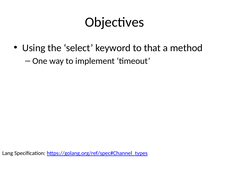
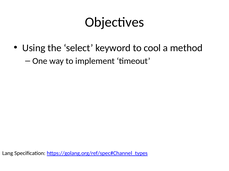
that: that -> cool (152, 48)
